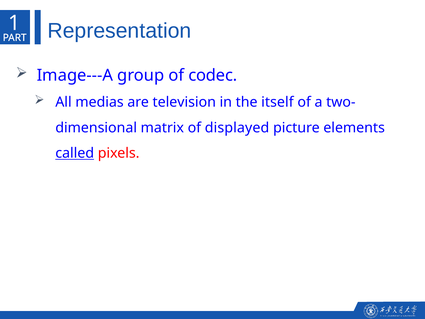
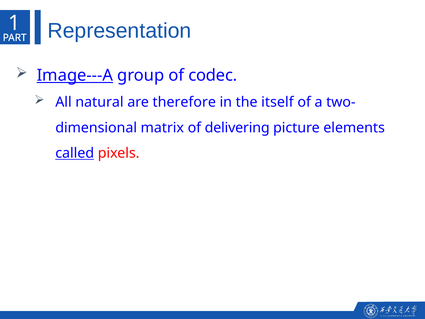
Image---A underline: none -> present (75, 75)
medias: medias -> natural (99, 102)
television: television -> therefore (184, 102)
displayed: displayed -> delivering (237, 128)
